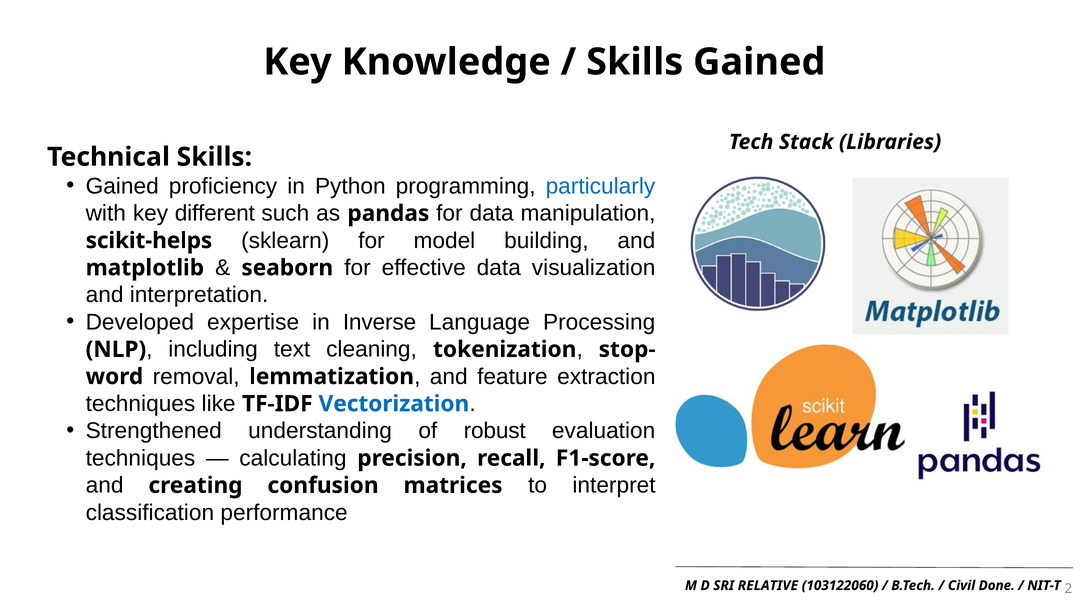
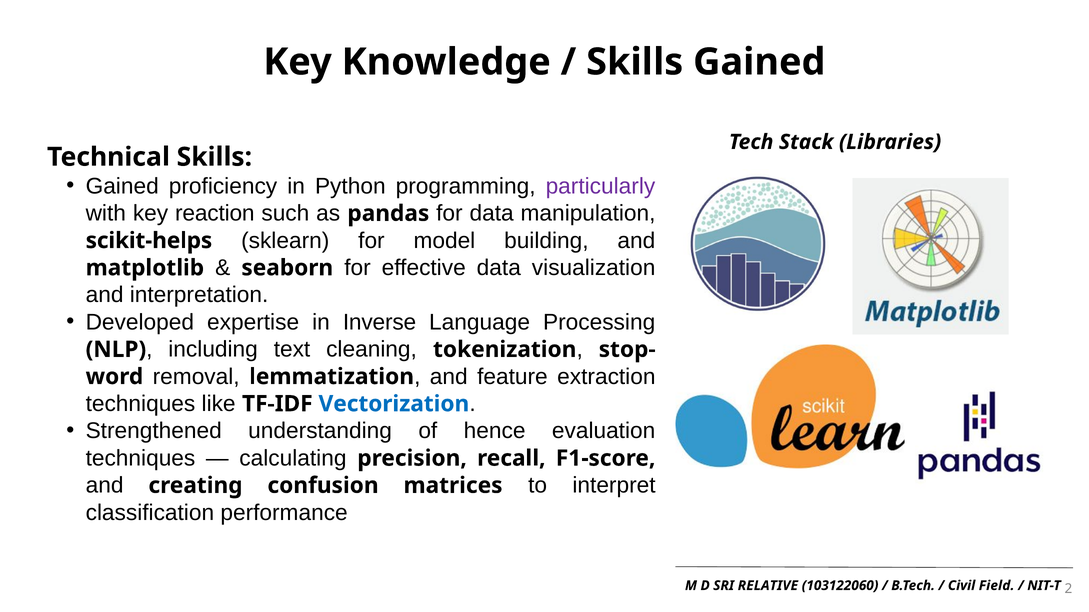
particularly colour: blue -> purple (600, 186)
different: different -> reaction (215, 214)
robust: robust -> hence (495, 431)
Done: Done -> Field (997, 586)
